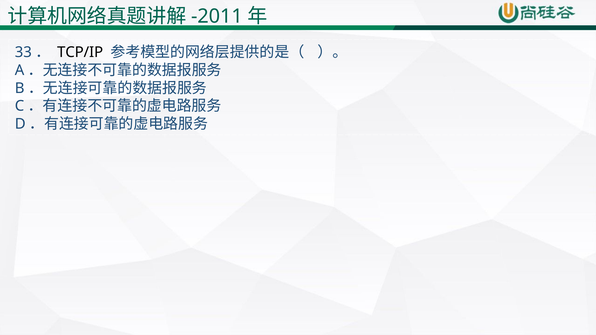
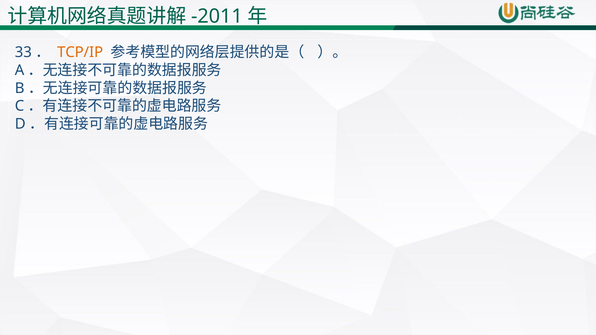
TCP/IP colour: black -> orange (80, 52)
